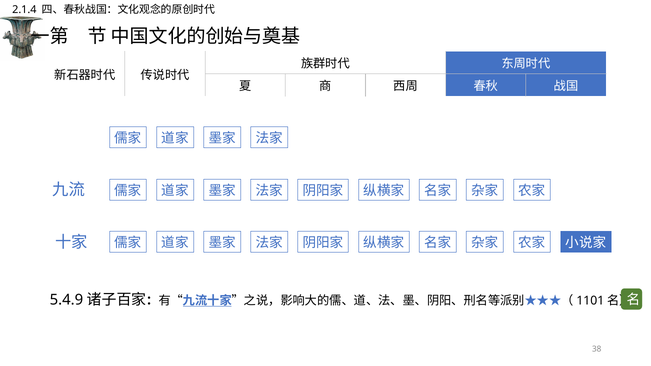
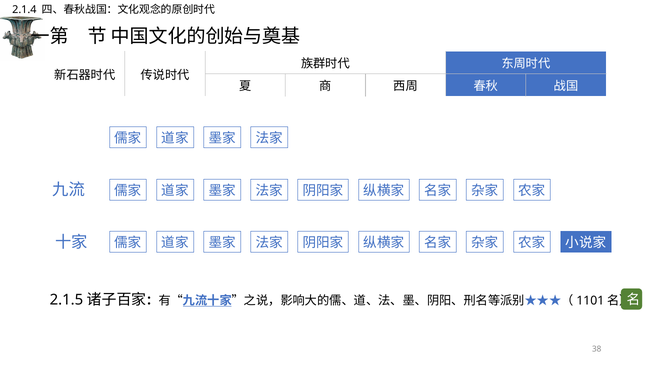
5.4.9: 5.4.9 -> 2.1.5 (66, 300)
